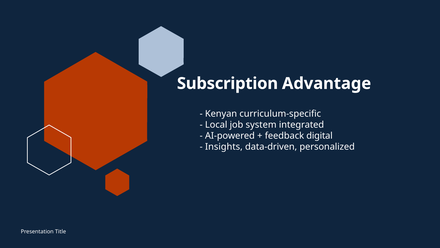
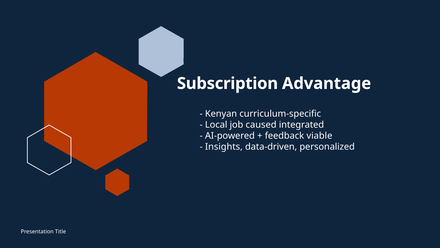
system: system -> caused (261, 125)
digital: digital -> viable (319, 136)
